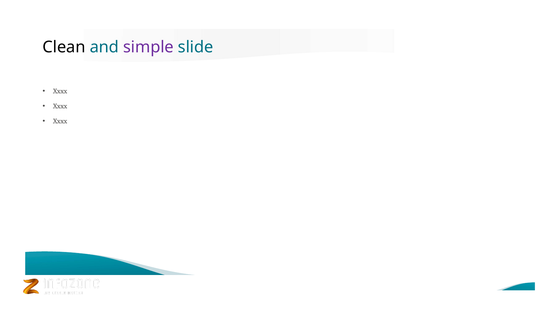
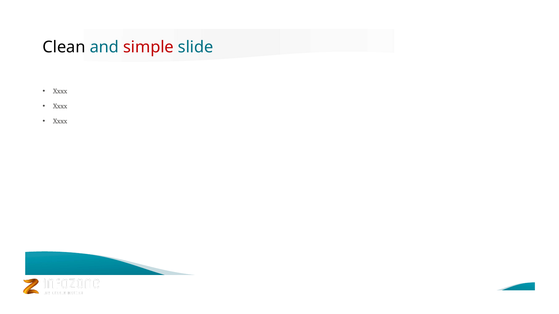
simple colour: purple -> red (148, 47)
